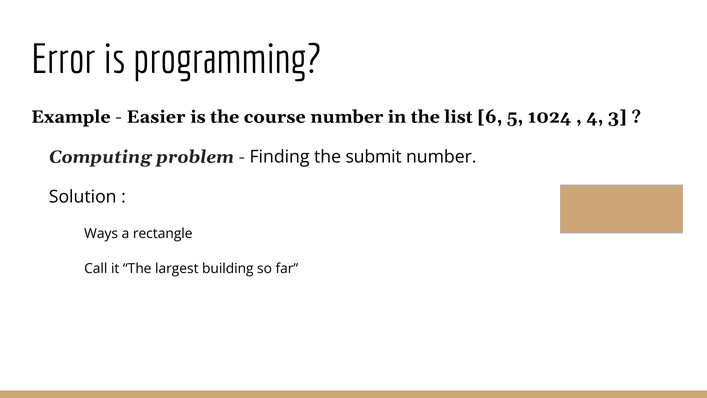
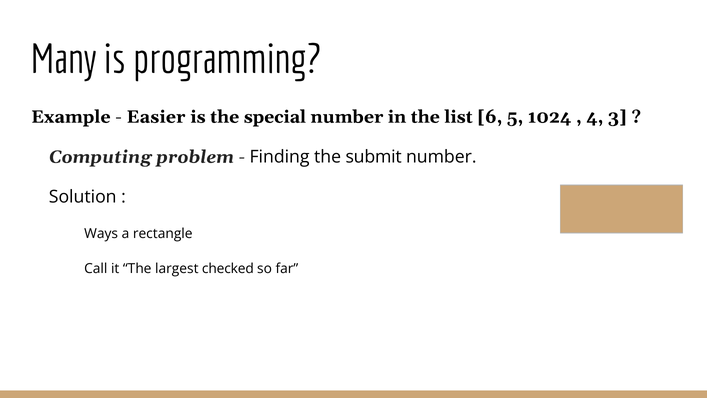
Error: Error -> Many (64, 60)
course: course -> special (275, 117)
building: building -> checked (228, 268)
